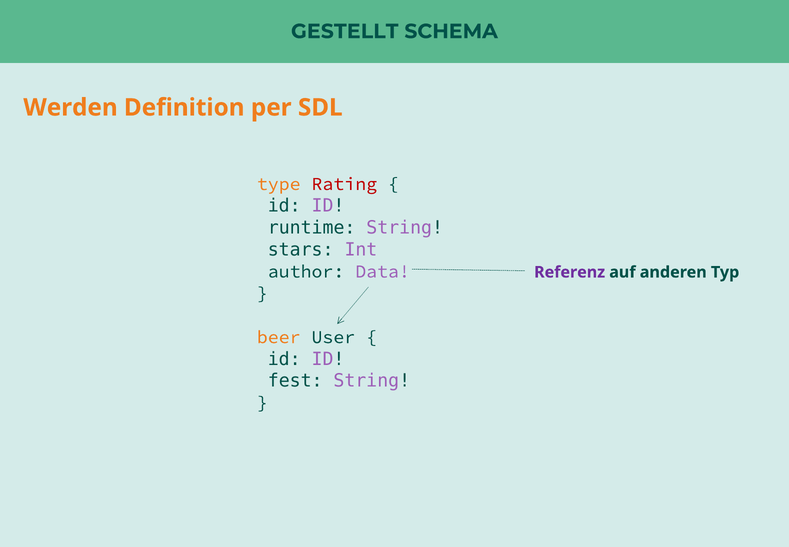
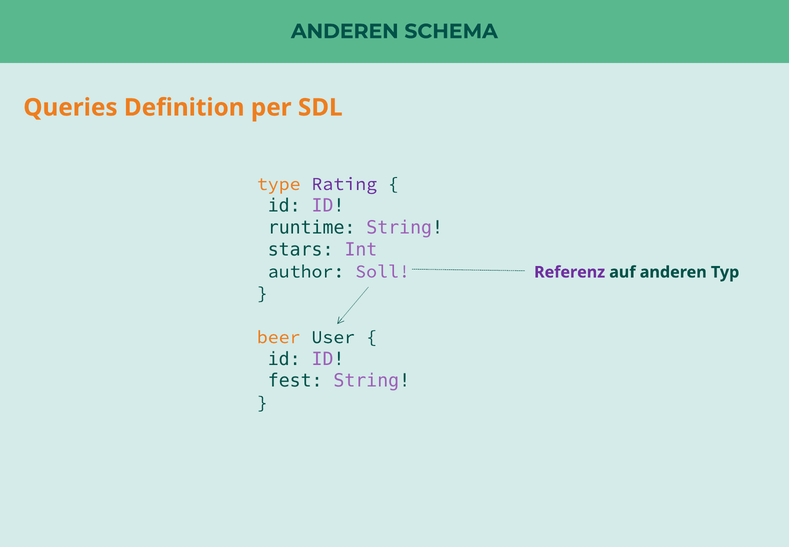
GESTELLT: GESTELLT -> ANDEREN (345, 31)
Werden: Werden -> Queries (70, 107)
Rating colour: red -> purple (344, 184)
Data: Data -> Soll (383, 271)
